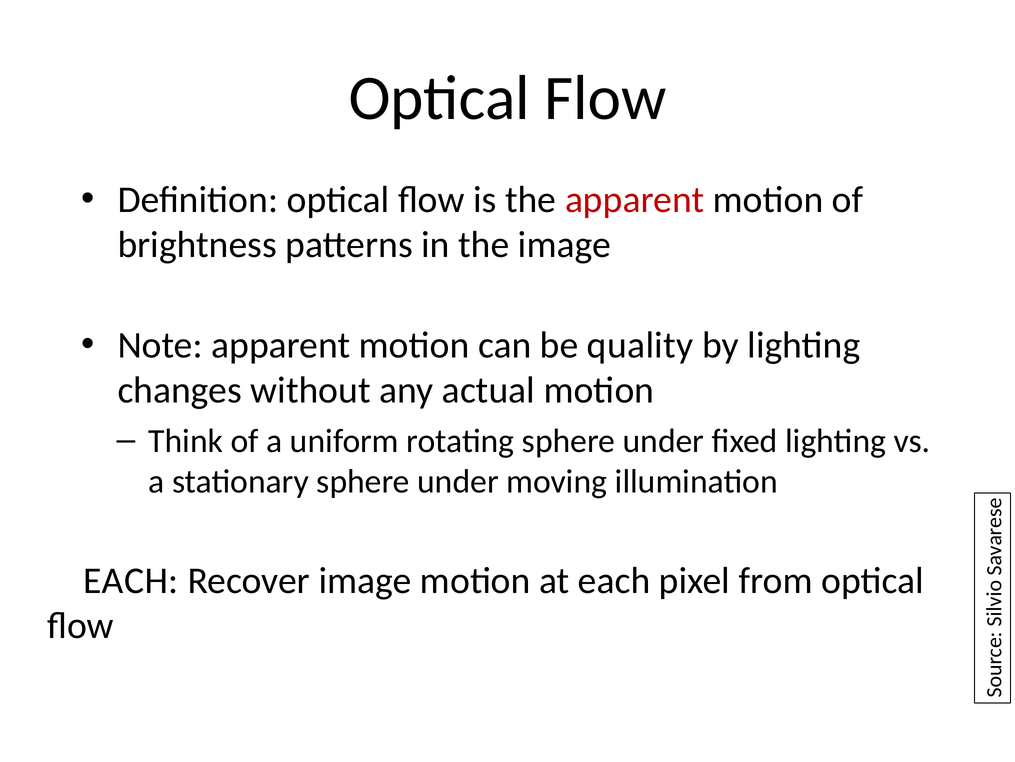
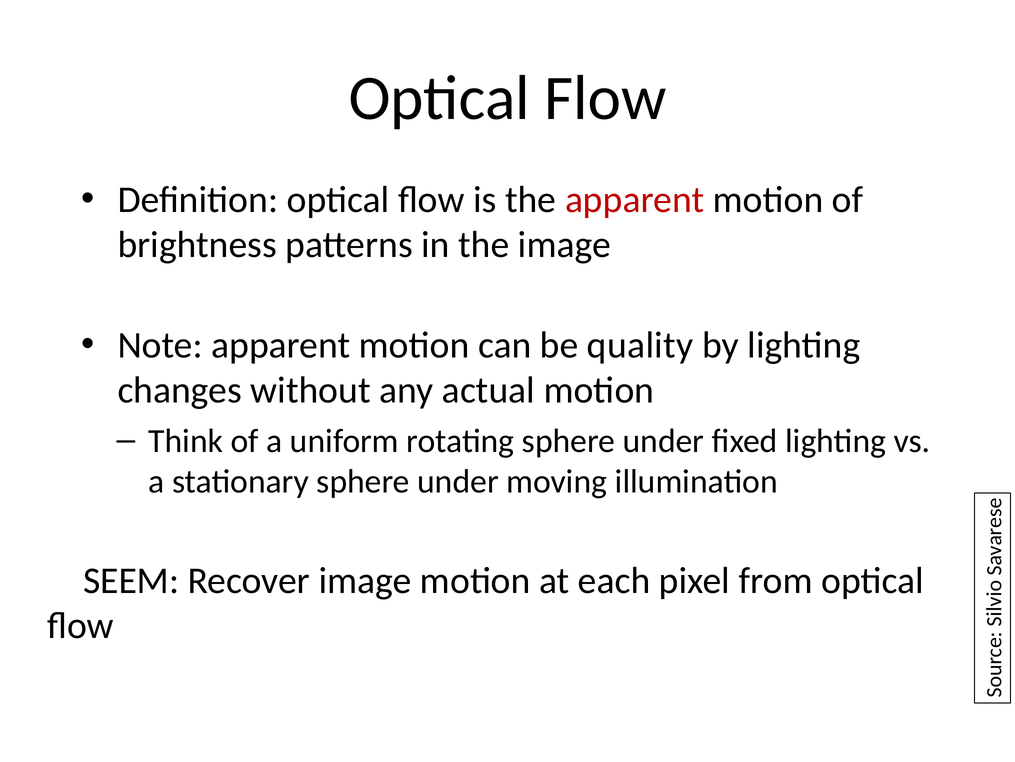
EACH: EACH -> SEEM (131, 580)
